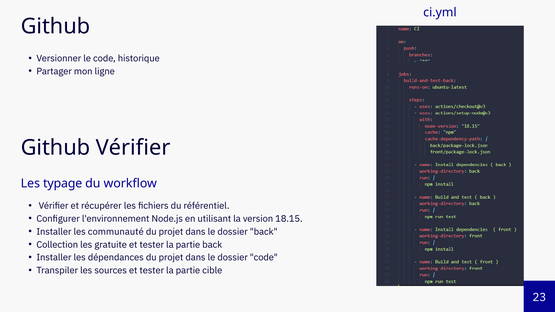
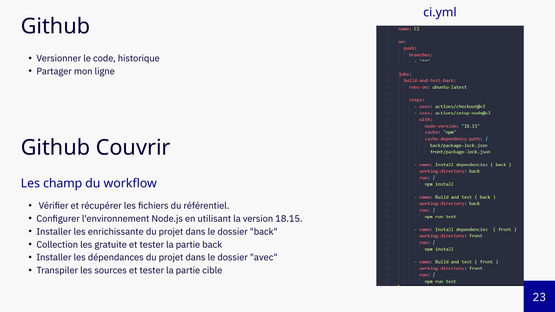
Github Vérifier: Vérifier -> Couvrir (133, 148)
typage: typage -> champ (63, 184)
communauté: communauté -> enrichissante (116, 232)
dossier code: code -> avec (264, 258)
